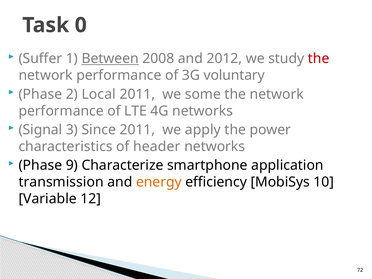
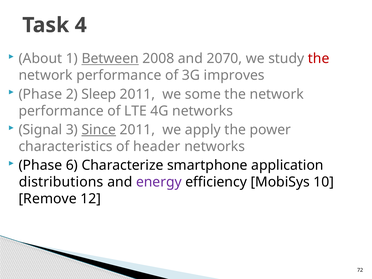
0: 0 -> 4 (81, 25)
Suffer: Suffer -> About (40, 59)
2012: 2012 -> 2070 (224, 59)
voluntary: voluntary -> improves (234, 75)
Local: Local -> Sleep (99, 94)
Since underline: none -> present (99, 130)
9: 9 -> 6 (72, 165)
transmission: transmission -> distributions (61, 182)
energy colour: orange -> purple (159, 182)
Variable: Variable -> Remove (48, 199)
